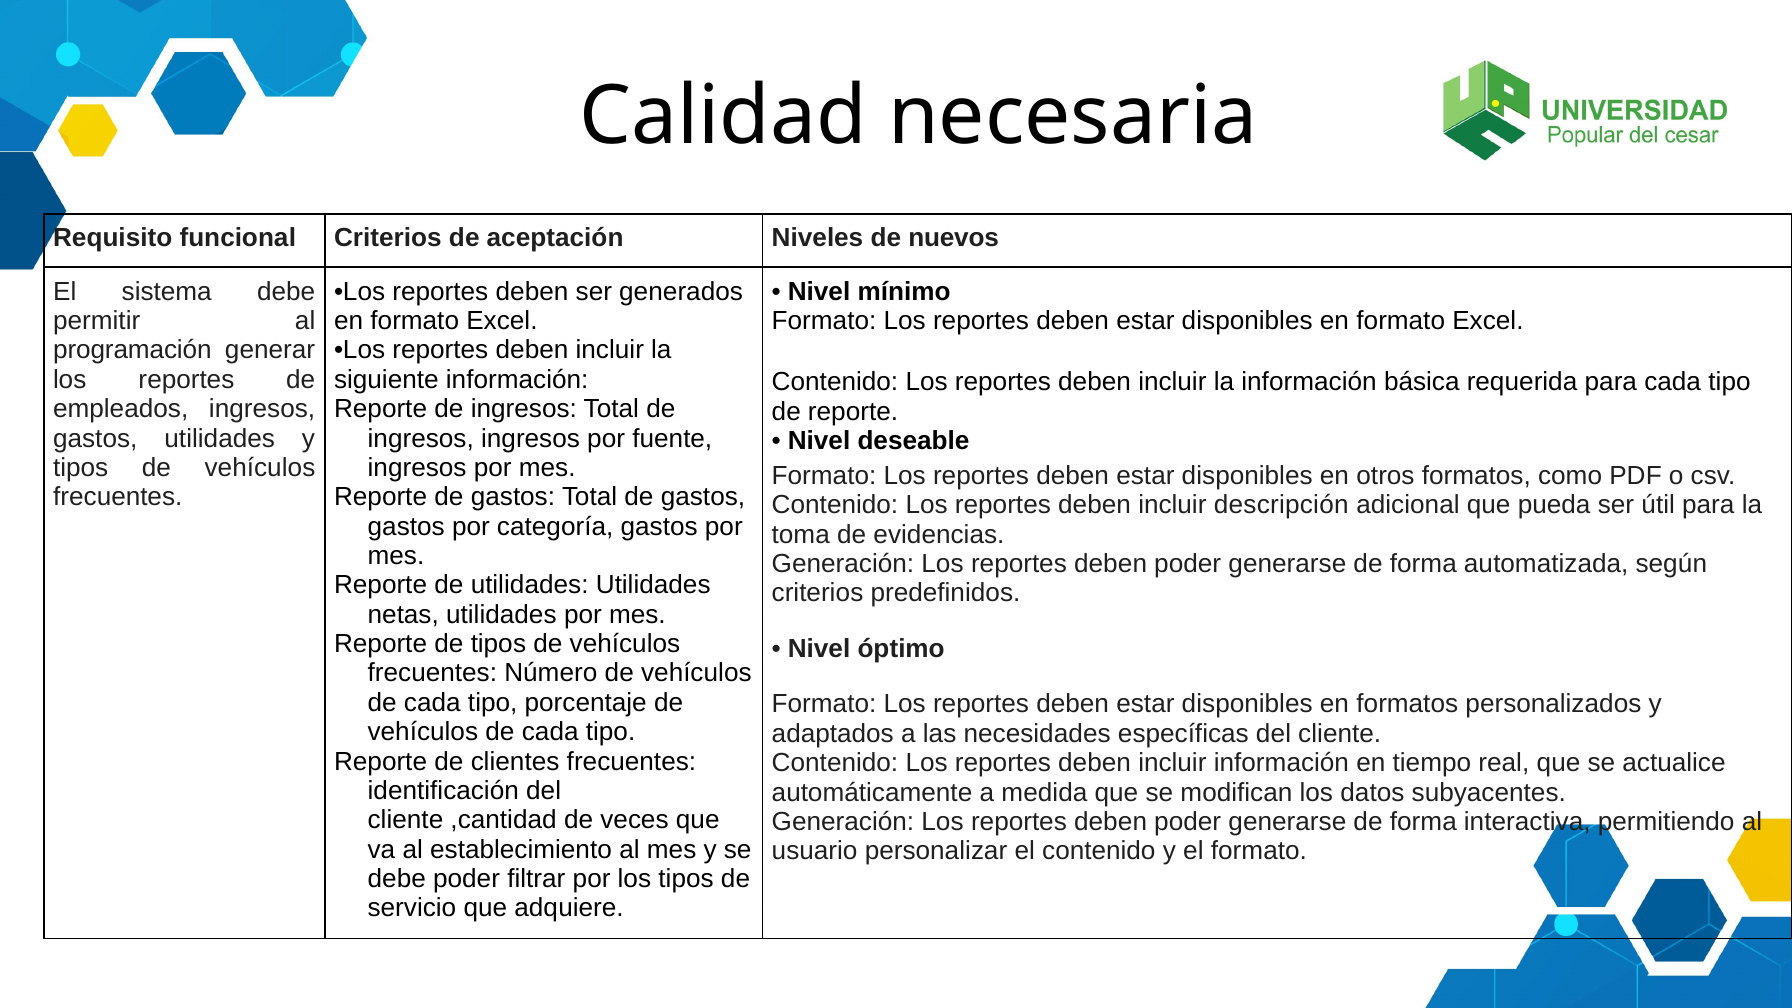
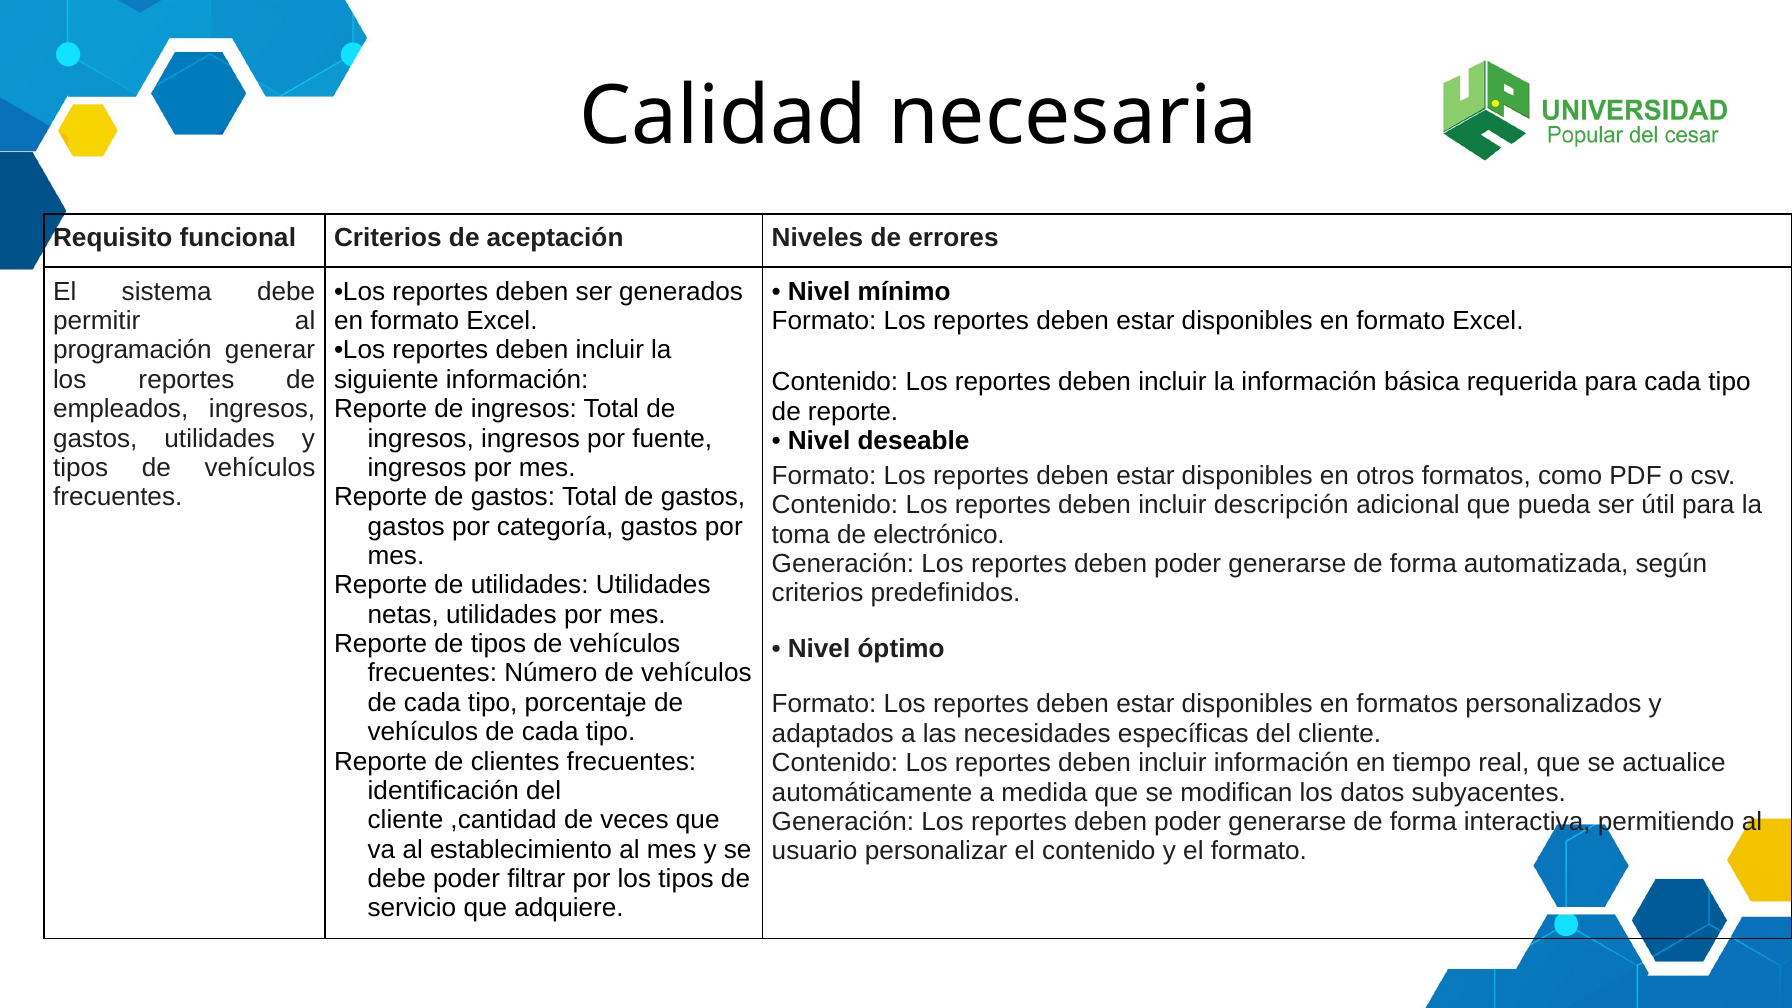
nuevos: nuevos -> errores (953, 238)
evidencias: evidencias -> electrónico (939, 535)
